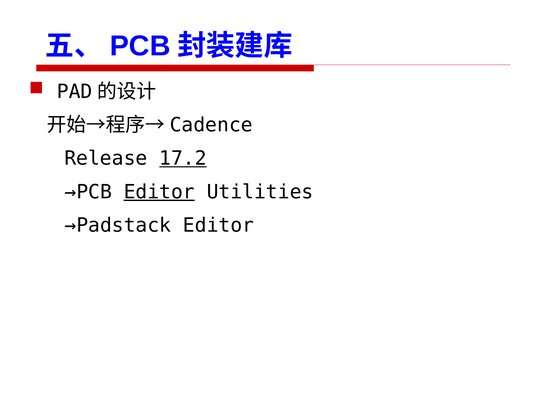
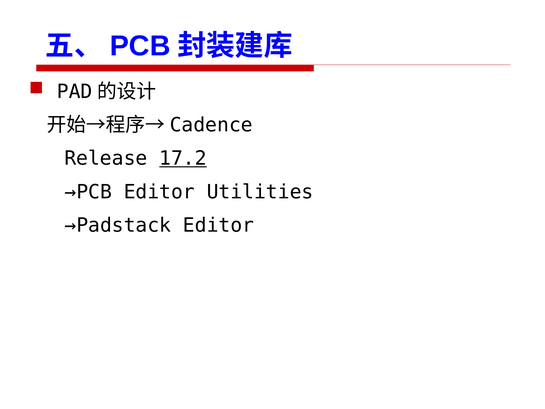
Editor underline: present -> none (159, 192)
